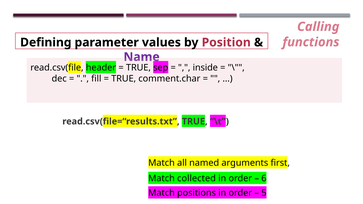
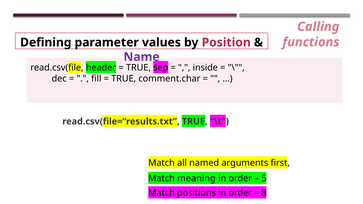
collected: collected -> meaning (196, 179)
6: 6 -> 5 (264, 179)
5: 5 -> 8 (264, 193)
